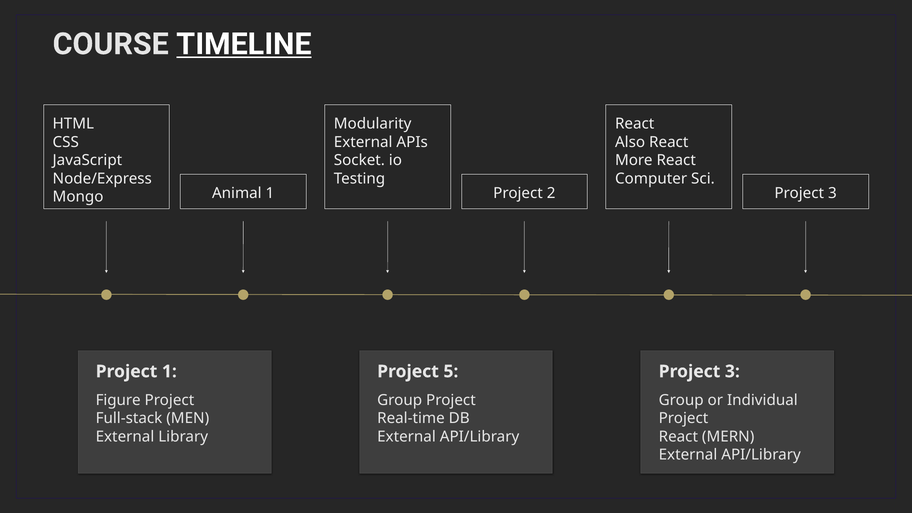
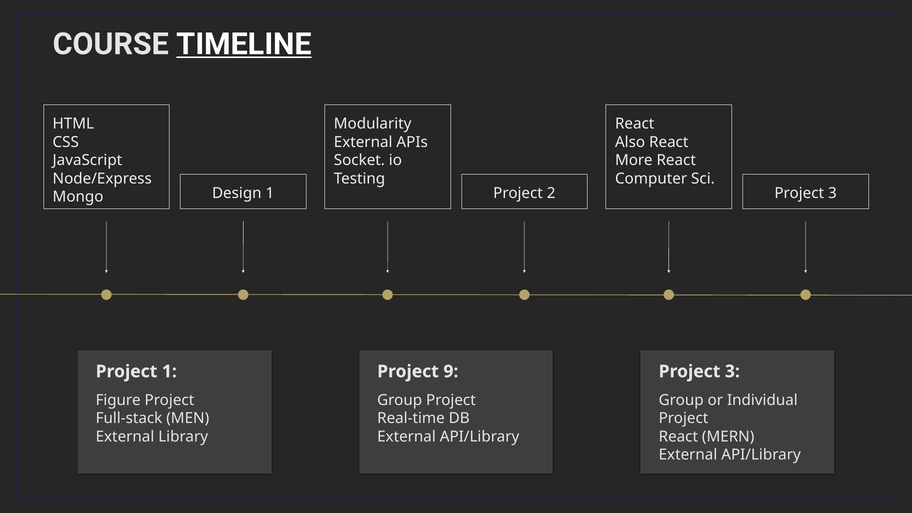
Animal: Animal -> Design (237, 193)
5: 5 -> 9 (451, 371)
